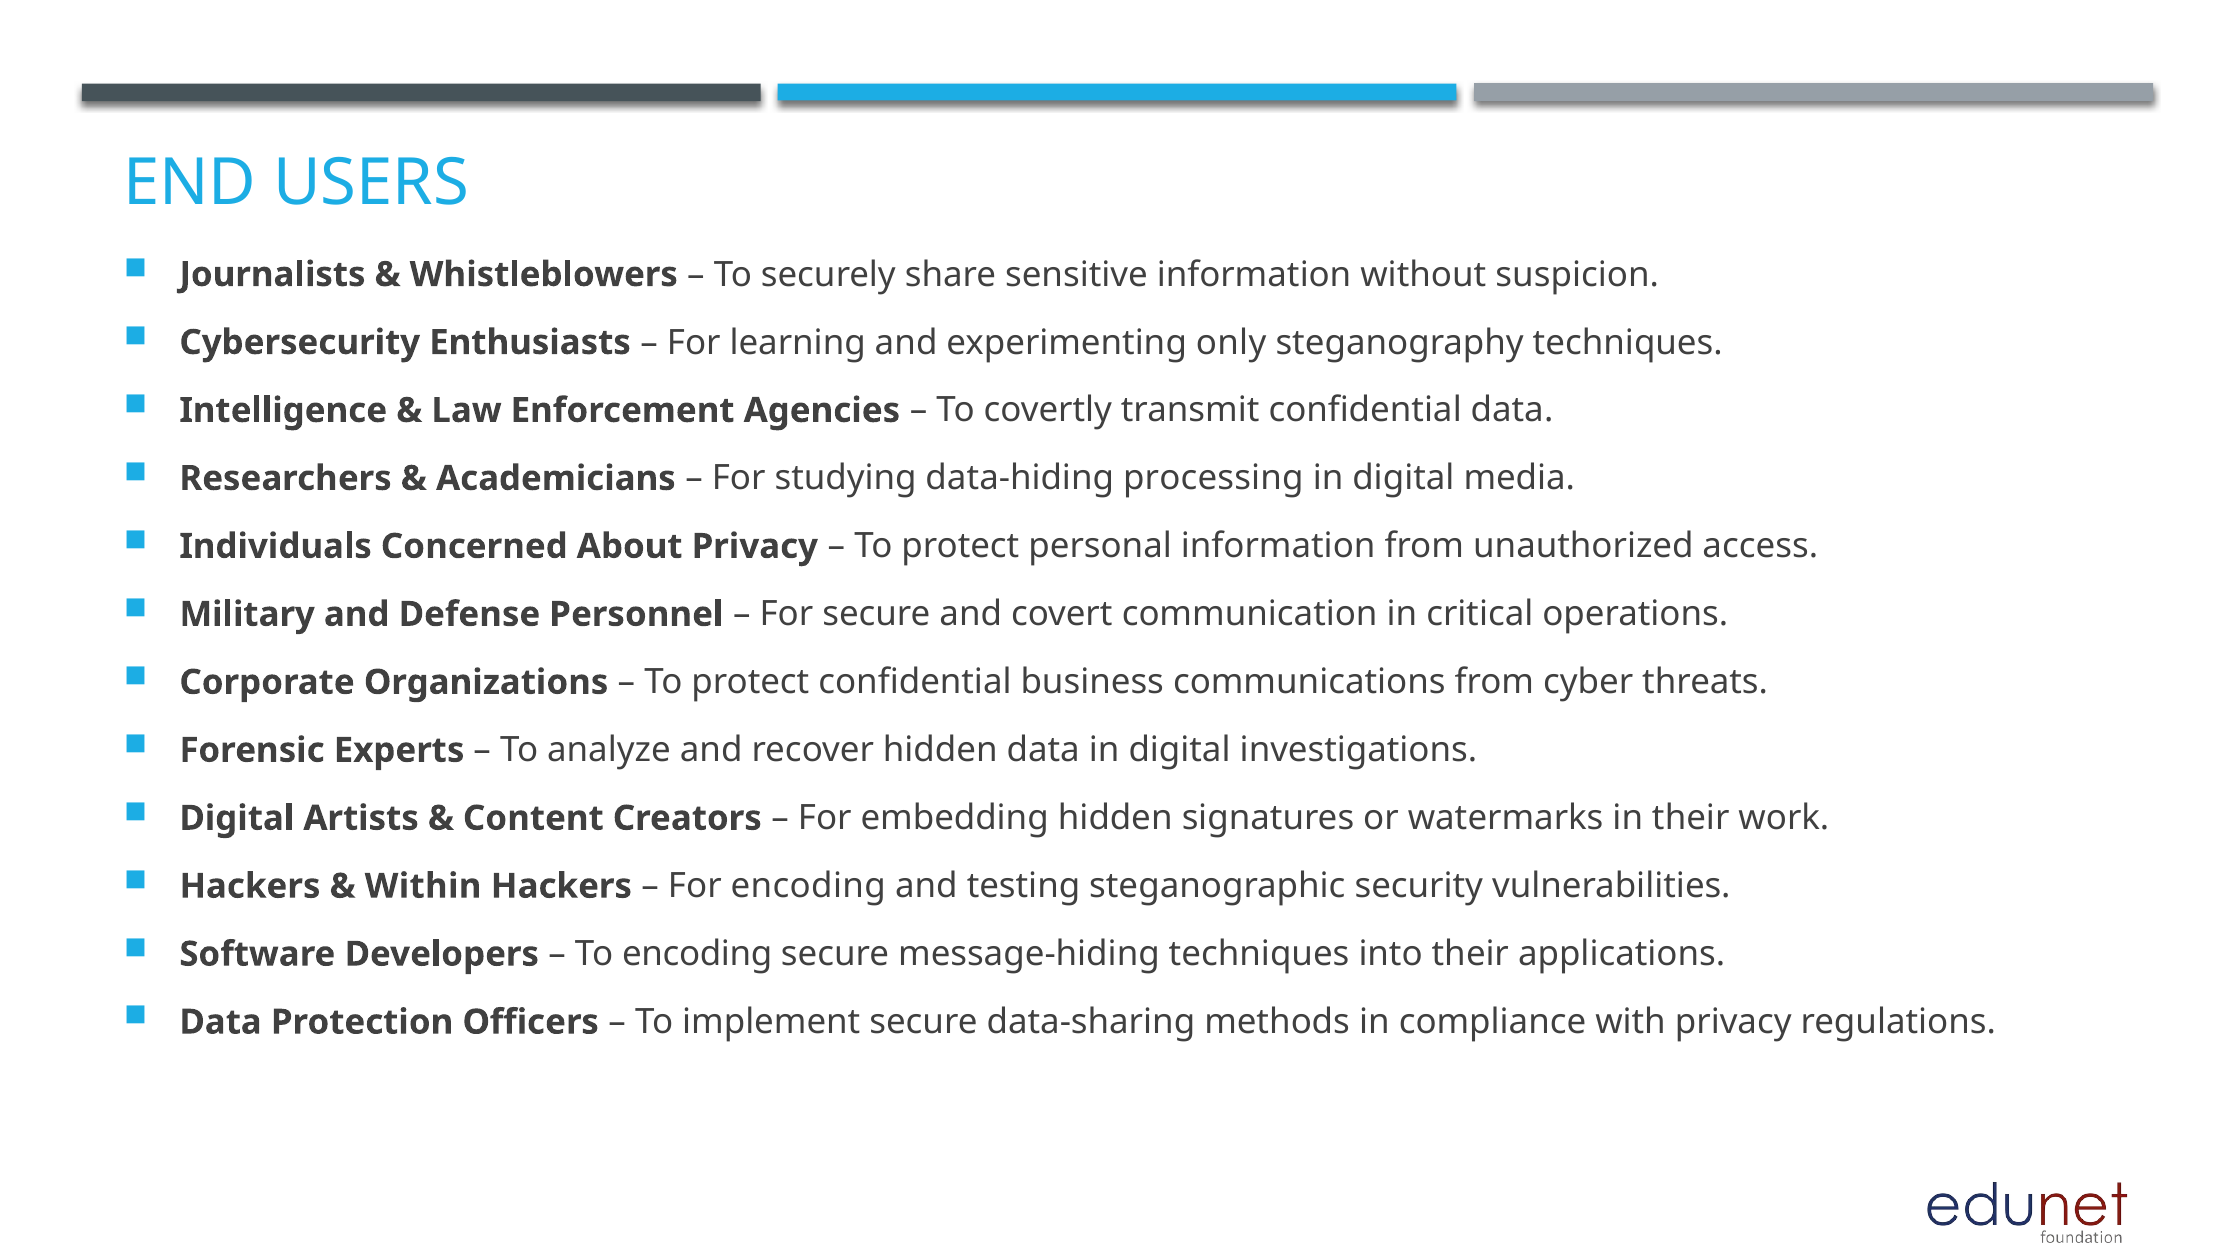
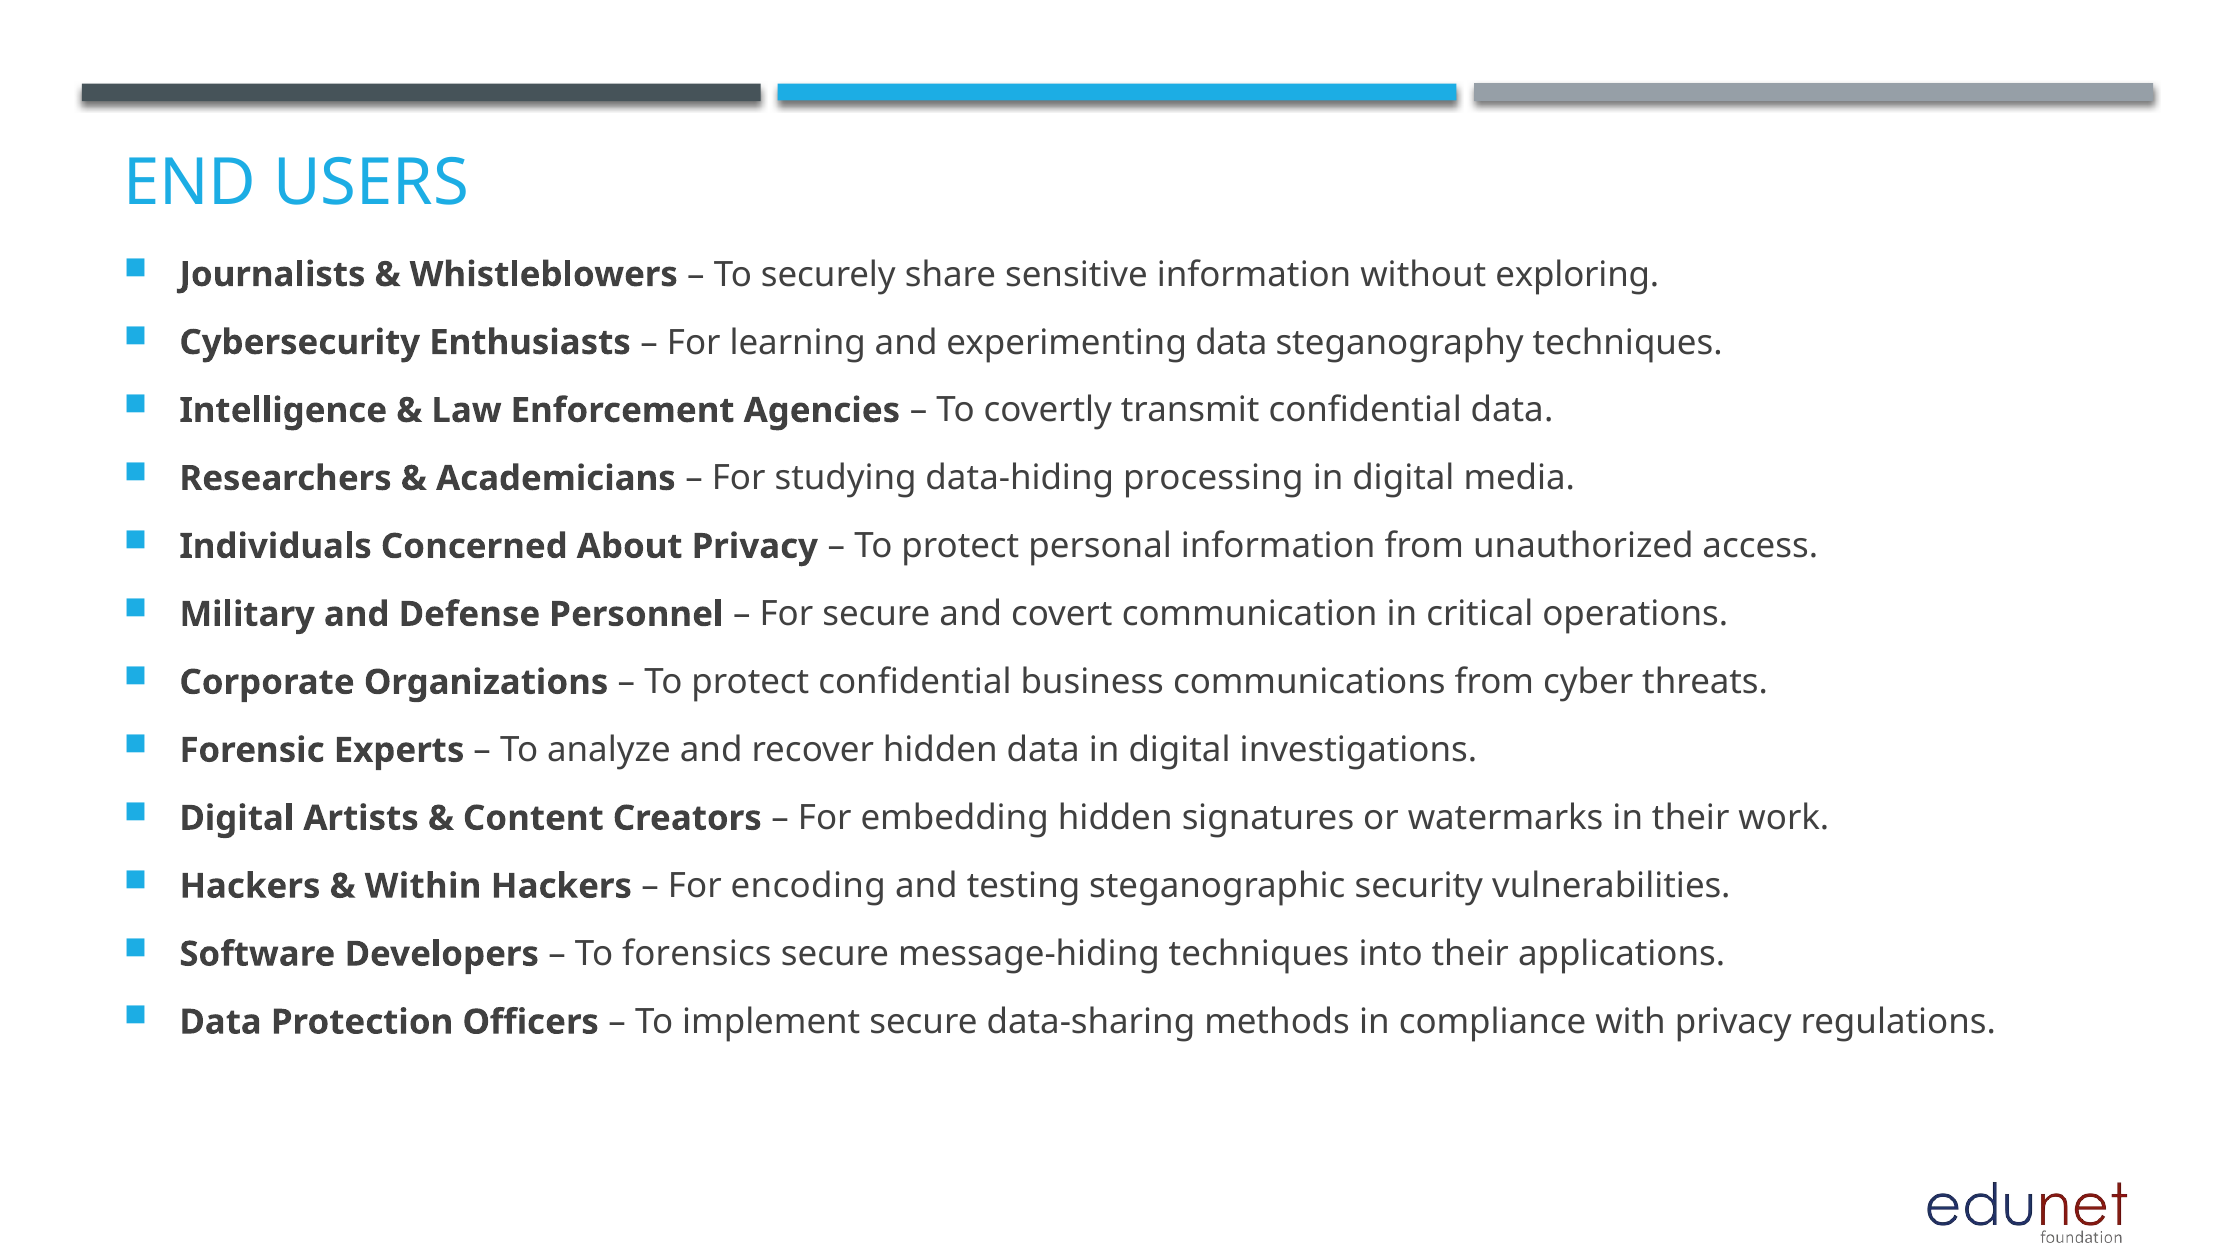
suspicion: suspicion -> exploring (1577, 275)
experimenting only: only -> data (1231, 343)
To encoding: encoding -> forensics (697, 954)
